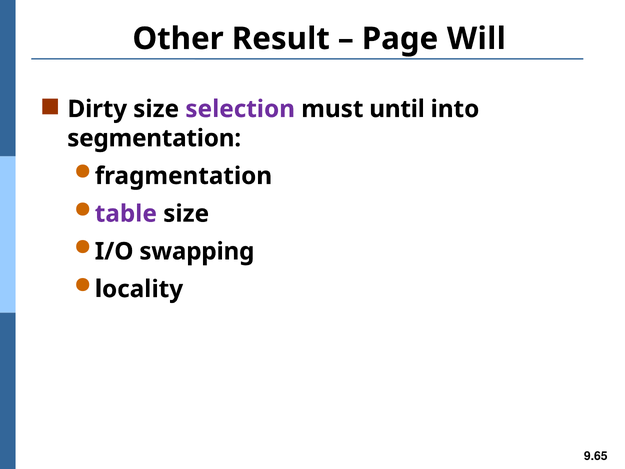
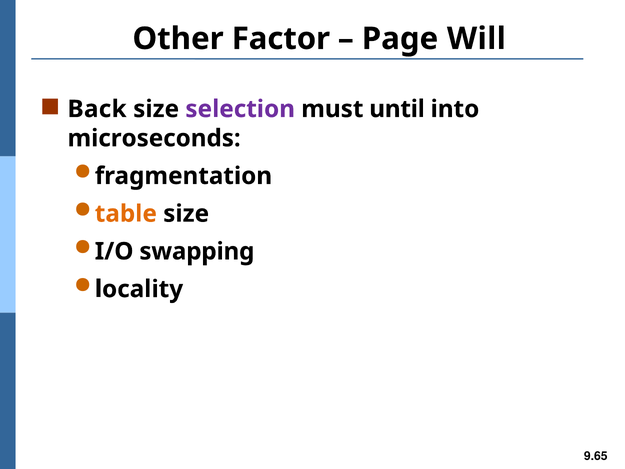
Result: Result -> Factor (281, 39)
Dirty: Dirty -> Back (97, 109)
segmentation: segmentation -> microseconds (154, 138)
table colour: purple -> orange (126, 214)
